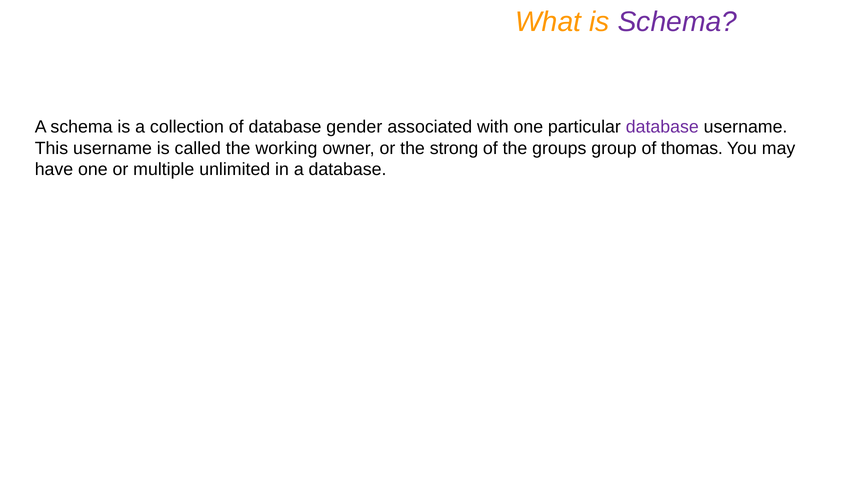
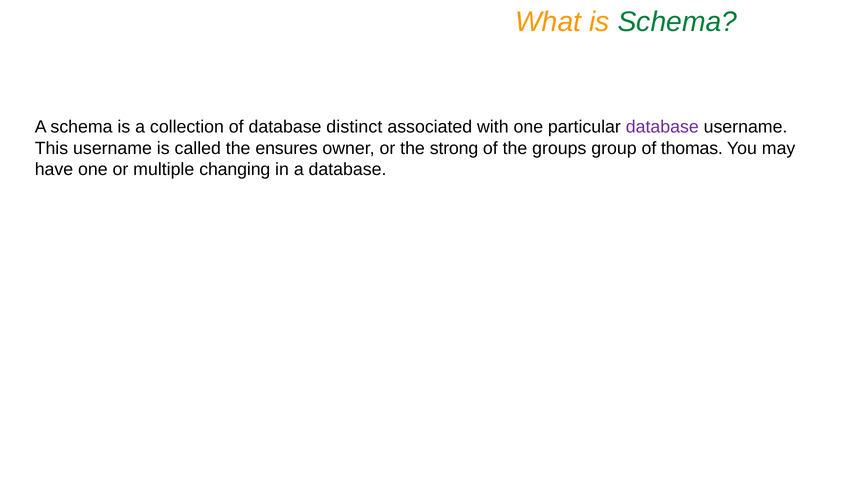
Schema colour: purple -> green (677, 22)
gender: gender -> distinct (354, 127)
working: working -> ensures (287, 148)
unlimited: unlimited -> changing (235, 170)
